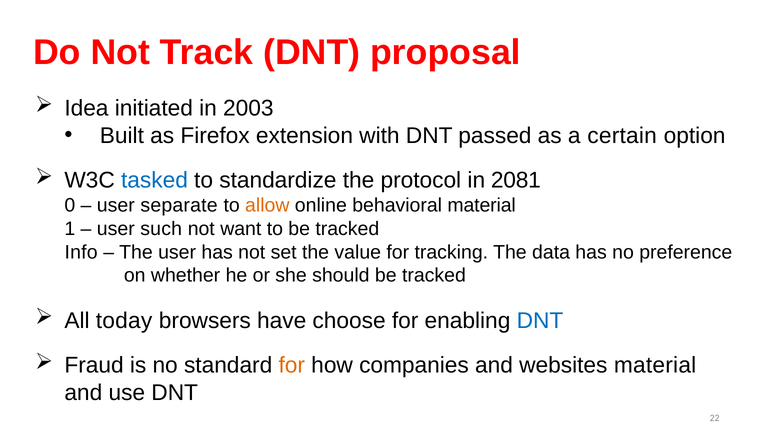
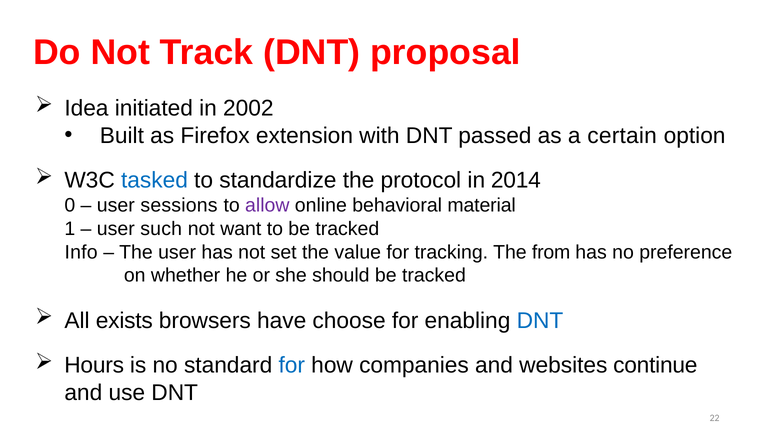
2003: 2003 -> 2002 (248, 108)
2081: 2081 -> 2014 (516, 180)
separate: separate -> sessions (179, 206)
allow colour: orange -> purple (267, 206)
data: data -> from (551, 252)
today: today -> exists (124, 321)
Fraud: Fraud -> Hours (94, 365)
for colour: orange -> blue (292, 365)
websites material: material -> continue (655, 365)
